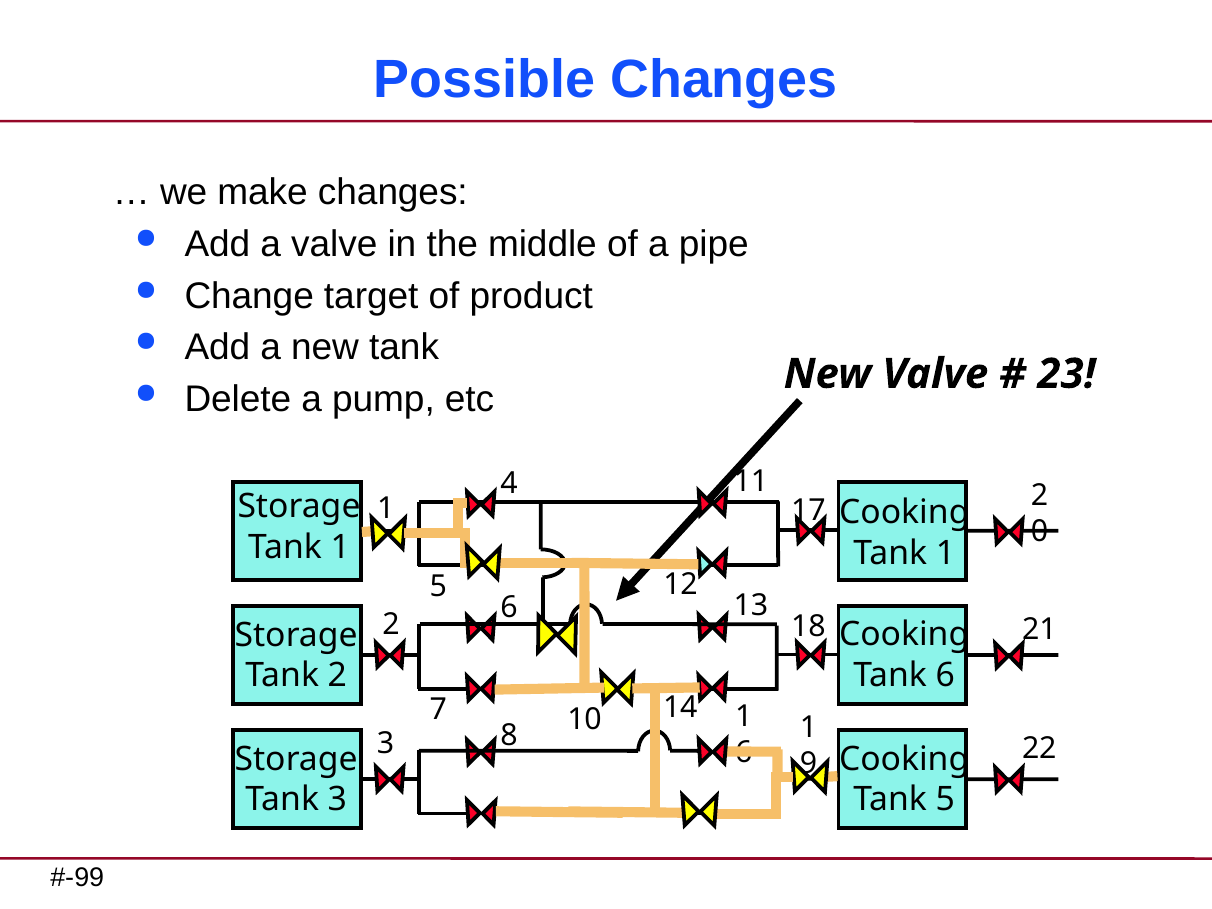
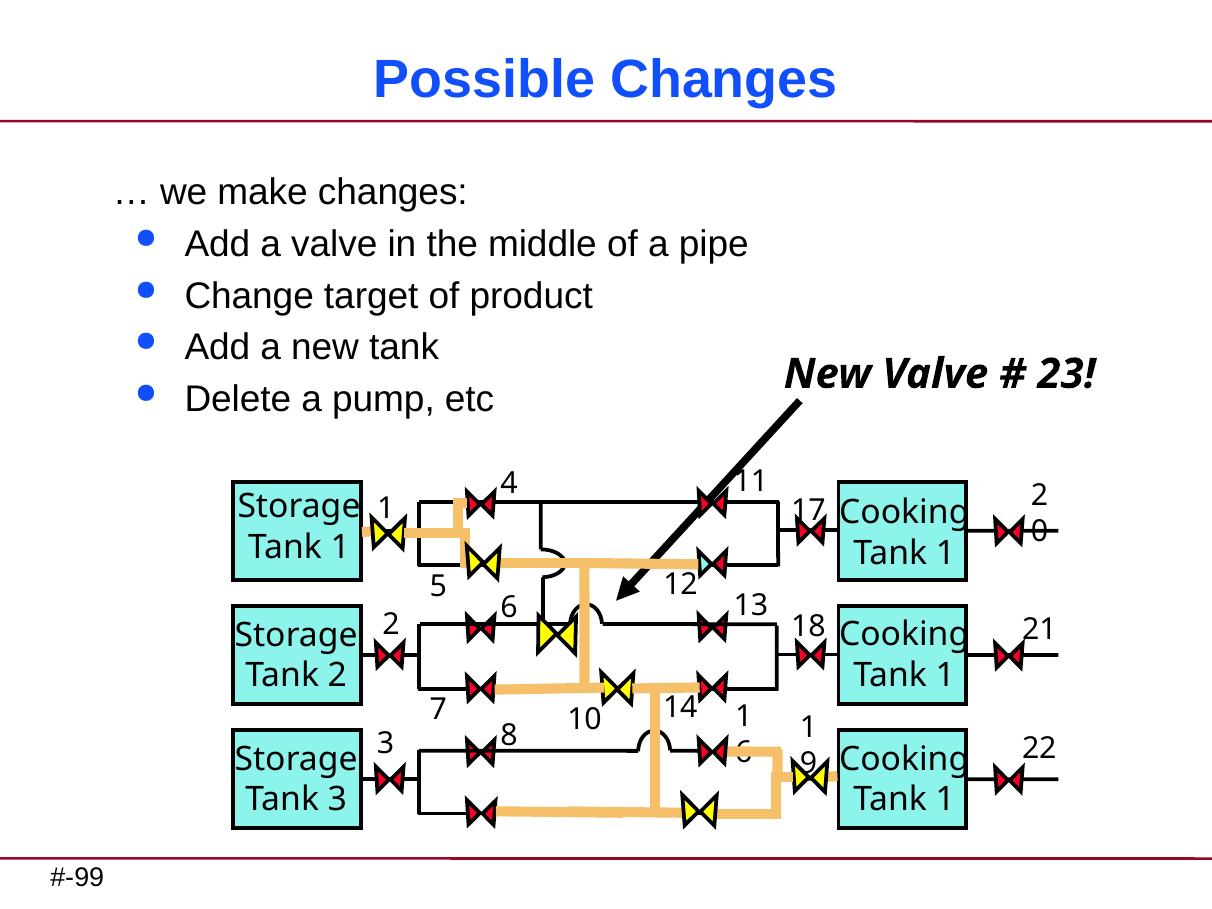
6: 6 -> 1 (945, 675)
5: 5 -> 1 (945, 800)
